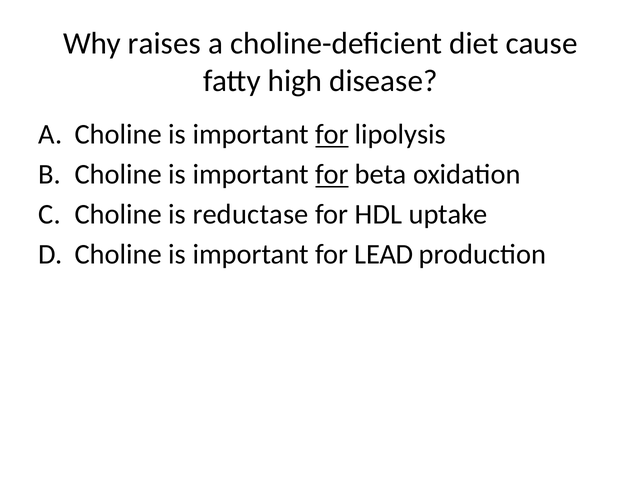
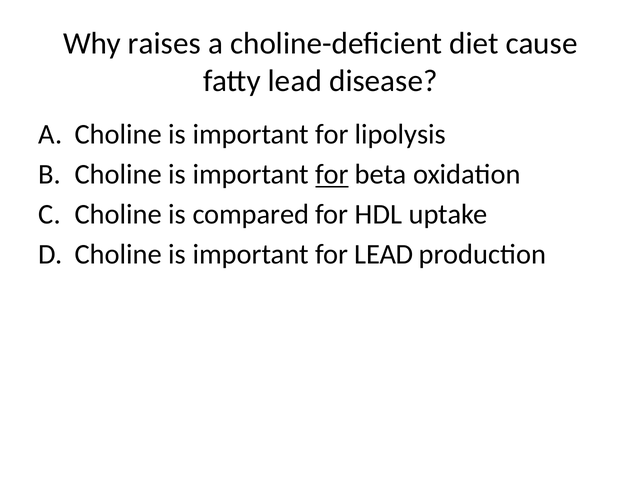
fatty high: high -> lead (295, 81)
for underline: present -> none (332, 134)
reductase: reductase -> compared (251, 214)
